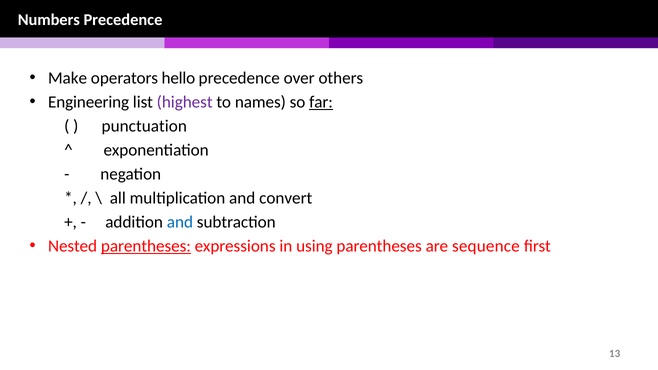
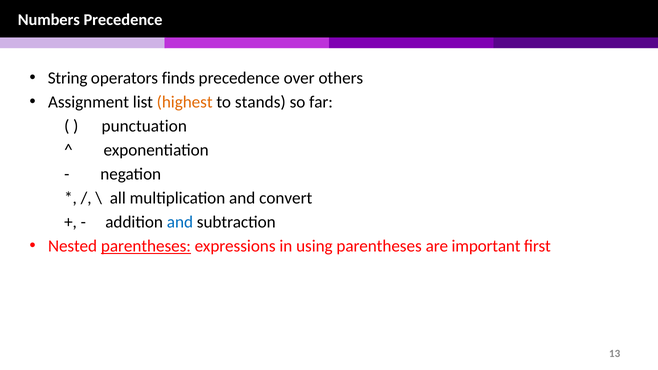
Make: Make -> String (68, 78)
hello: hello -> finds (178, 78)
Engineering: Engineering -> Assignment (89, 102)
highest colour: purple -> orange (185, 102)
names: names -> stands (260, 102)
far underline: present -> none (321, 102)
sequence: sequence -> important (486, 246)
